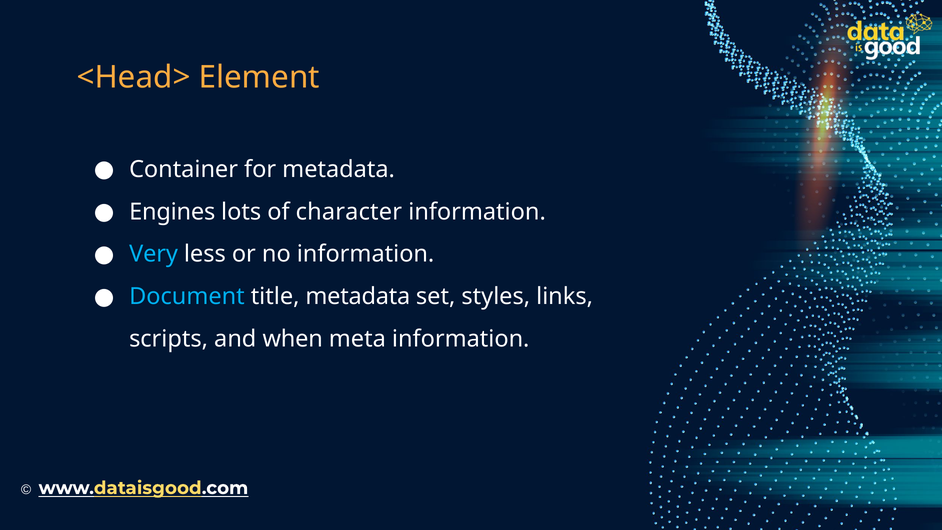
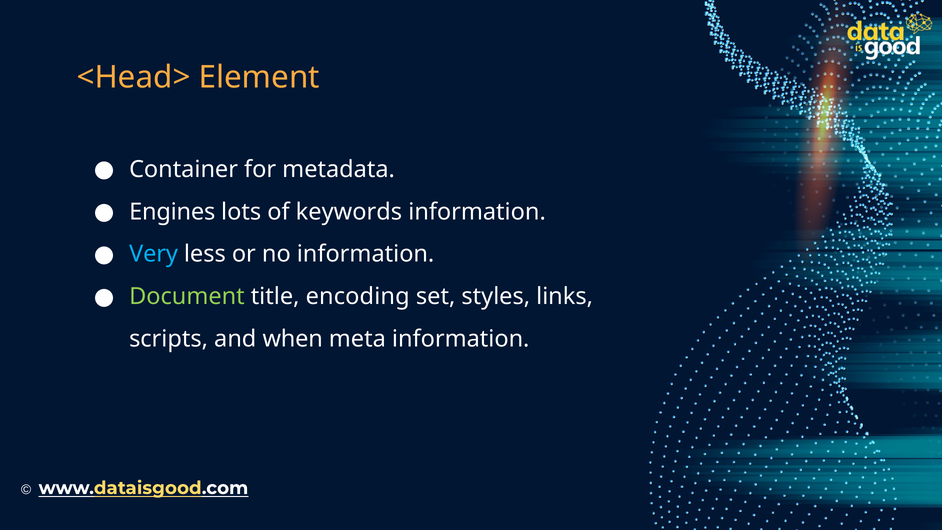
character: character -> keywords (349, 212)
Document colour: light blue -> light green (187, 297)
title metadata: metadata -> encoding (358, 297)
